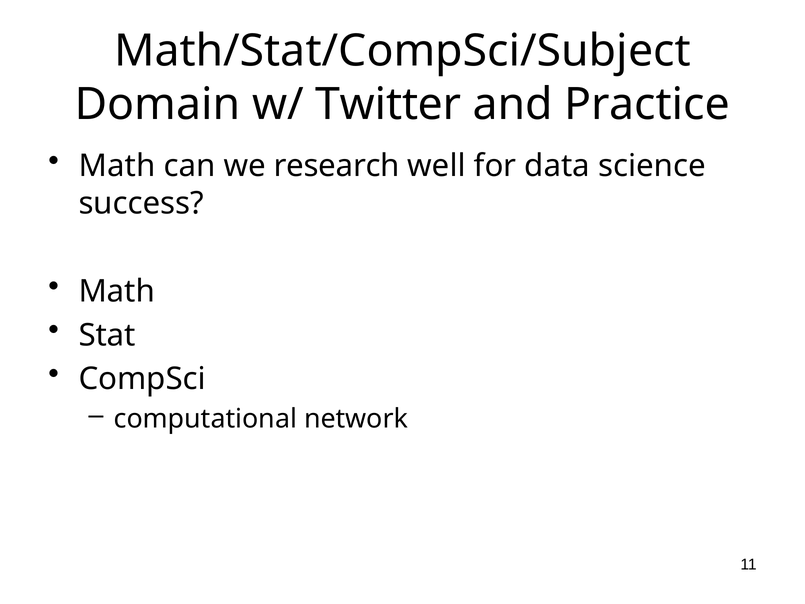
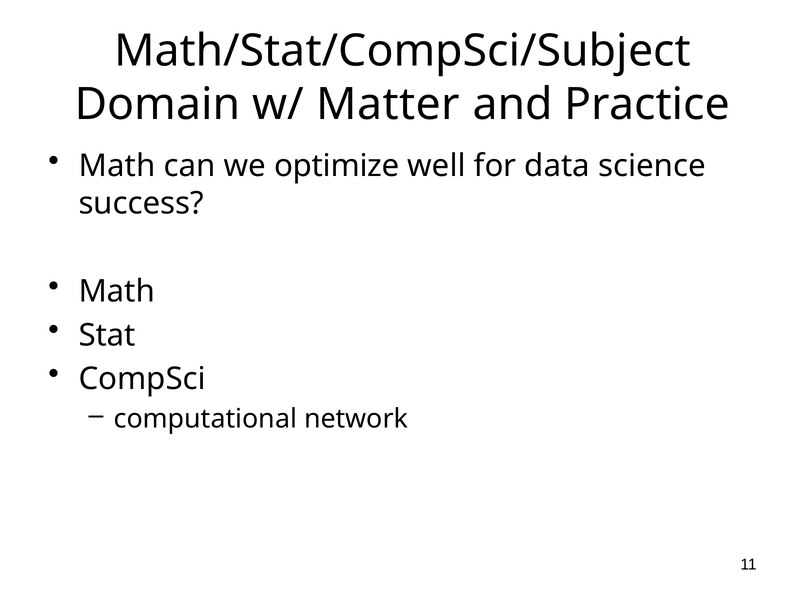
Twitter: Twitter -> Matter (388, 104)
research: research -> optimize (337, 166)
